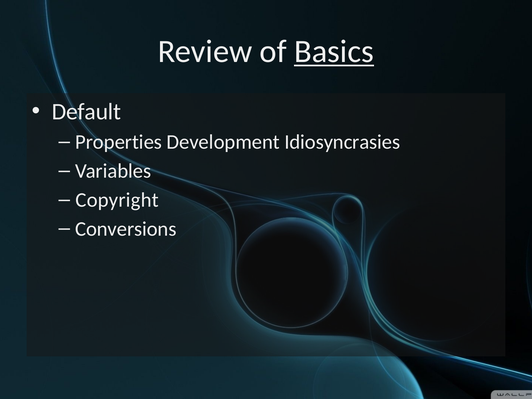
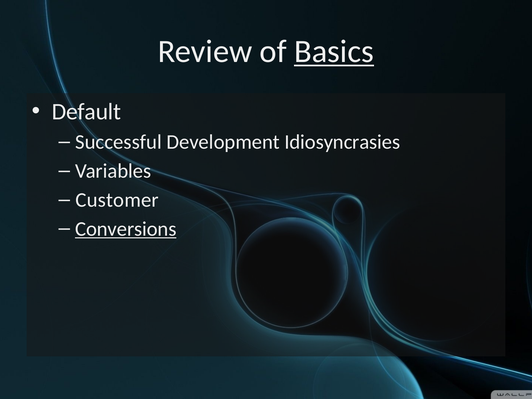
Properties: Properties -> Successful (119, 142)
Copyright: Copyright -> Customer (117, 200)
Conversions underline: none -> present (126, 229)
